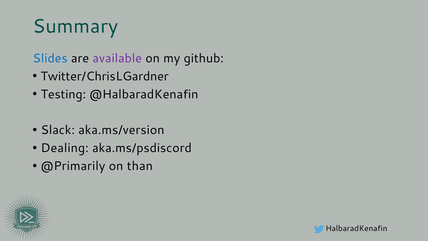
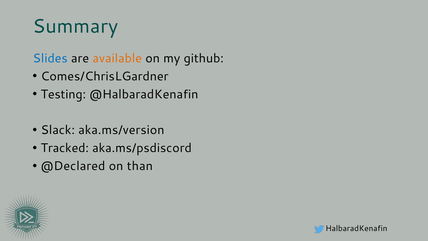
available colour: purple -> orange (117, 58)
Twitter/ChrisLGardner: Twitter/ChrisLGardner -> Comes/ChrisLGardner (105, 76)
Dealing: Dealing -> Tracked (65, 148)
@Primarily: @Primarily -> @Declared (73, 166)
